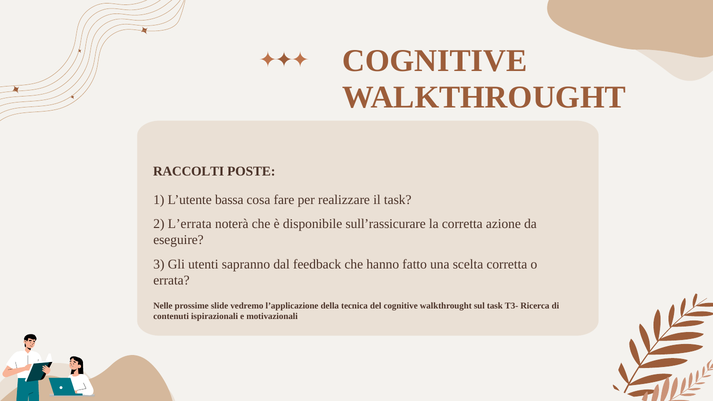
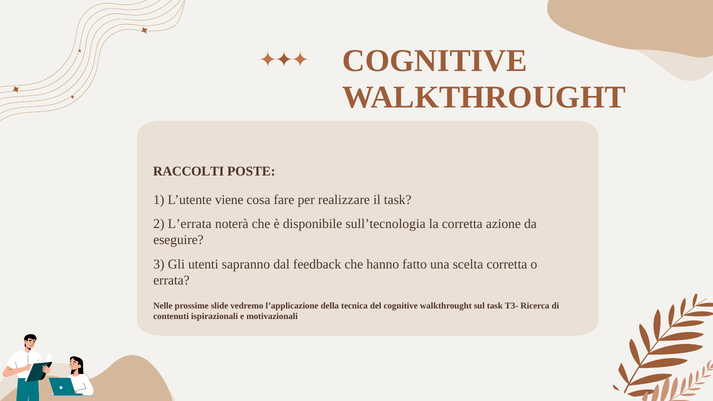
bassa: bassa -> viene (229, 200)
sull’rassicurare: sull’rassicurare -> sull’tecnologia (386, 224)
